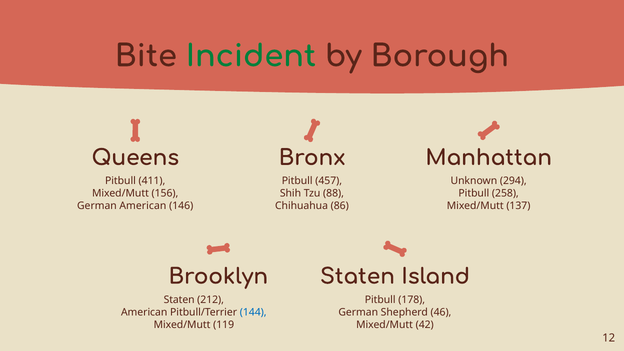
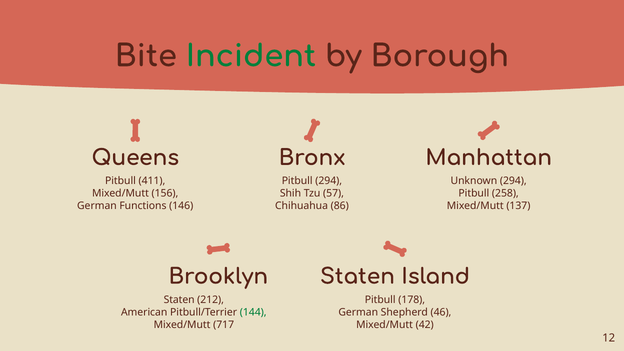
Pitbull 457: 457 -> 294 (329, 181)
88: 88 -> 57 (334, 193)
German American: American -> Functions (143, 206)
144 colour: blue -> green (253, 312)
119: 119 -> 717 (224, 325)
